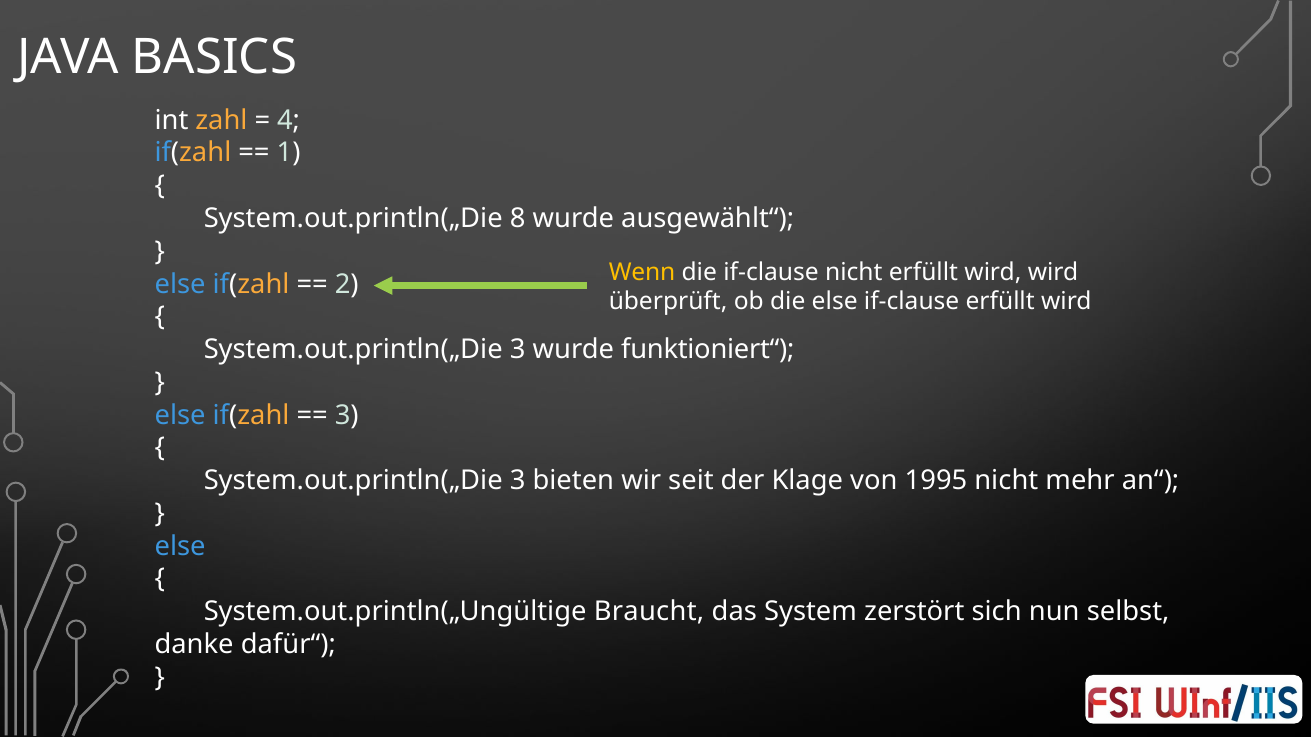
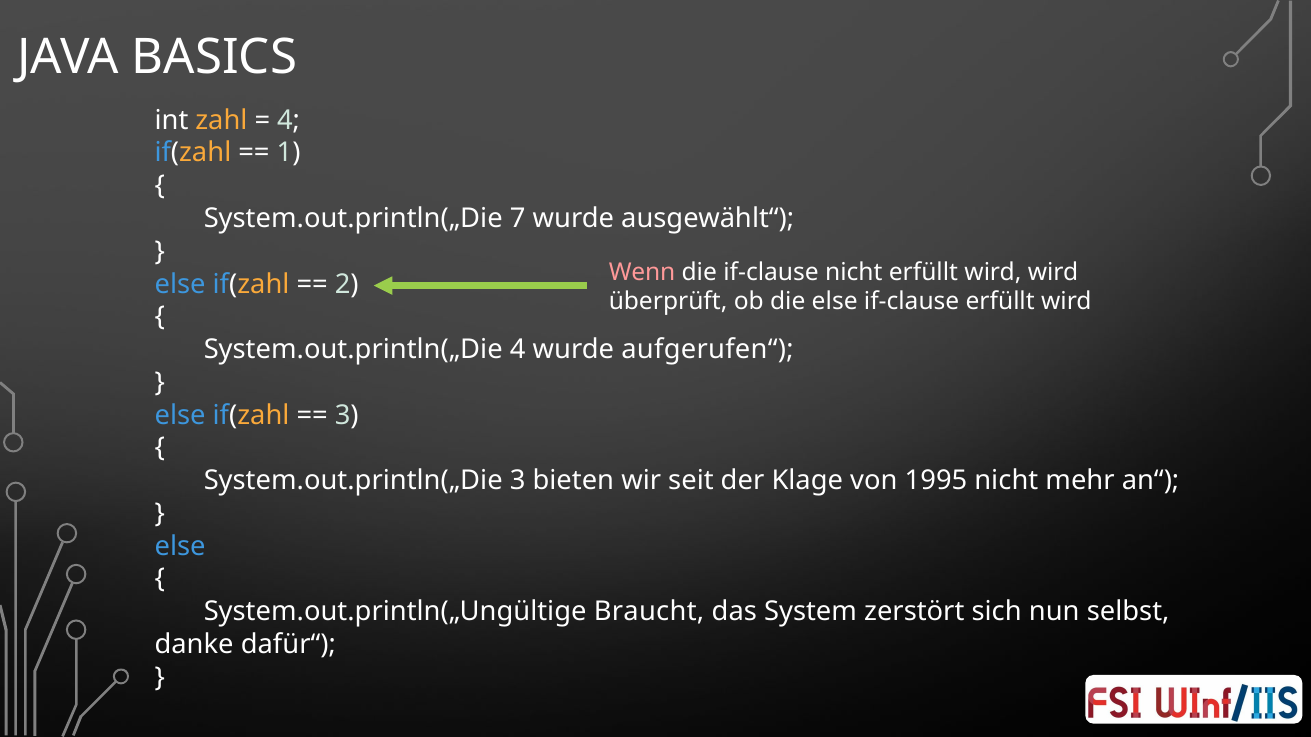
8: 8 -> 7 (518, 219)
Wenn colour: yellow -> pink (642, 272)
3: 3 -> 4 (518, 350)
funktioniert“: funktioniert“ -> aufgerufen“ (708, 350)
